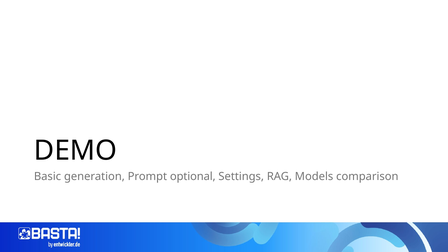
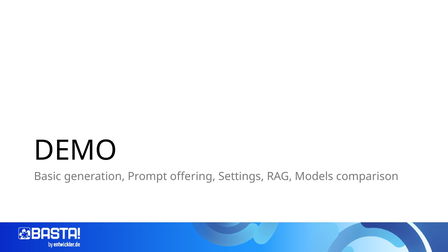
optional: optional -> offering (193, 176)
